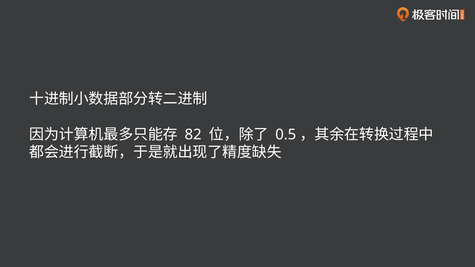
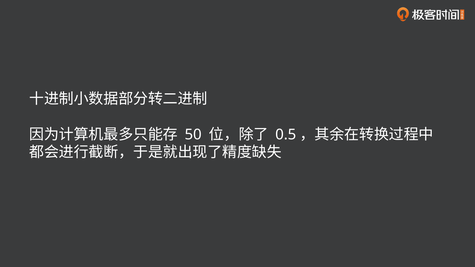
82: 82 -> 50 (193, 135)
